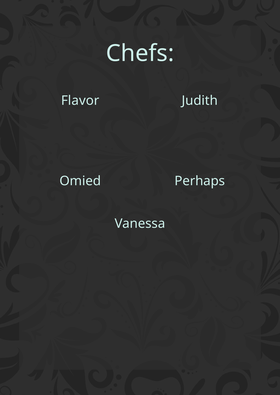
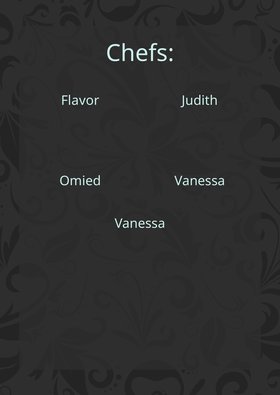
Omied Perhaps: Perhaps -> Vanessa (200, 181)
